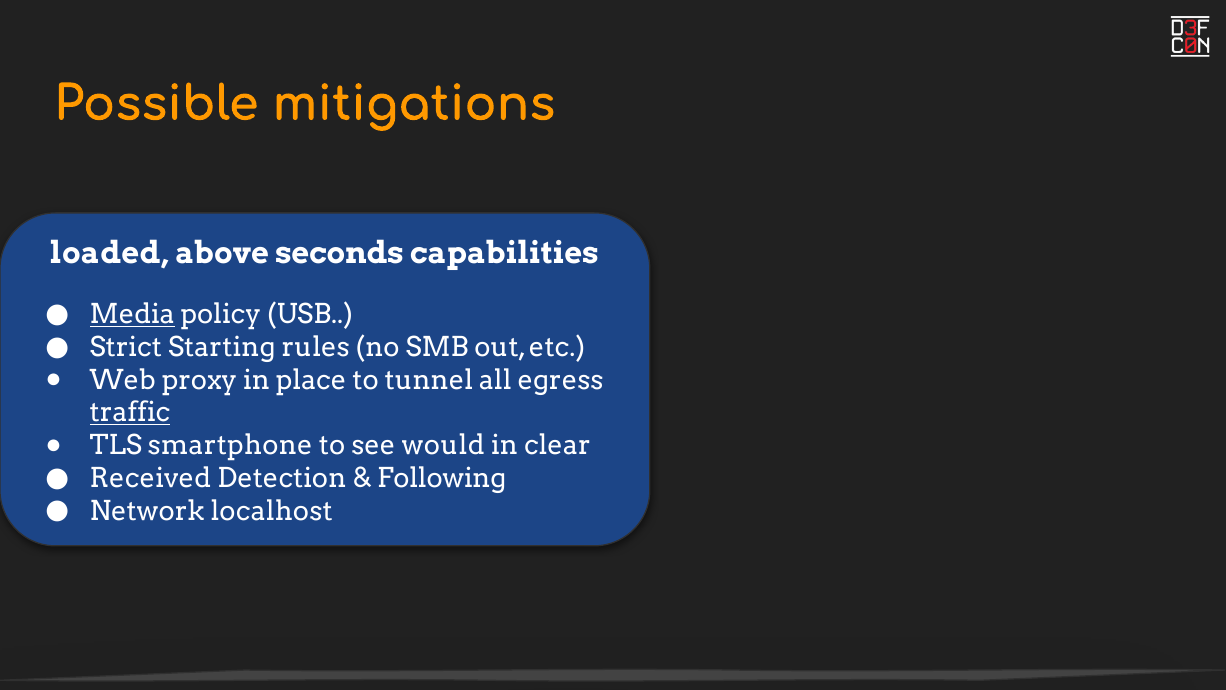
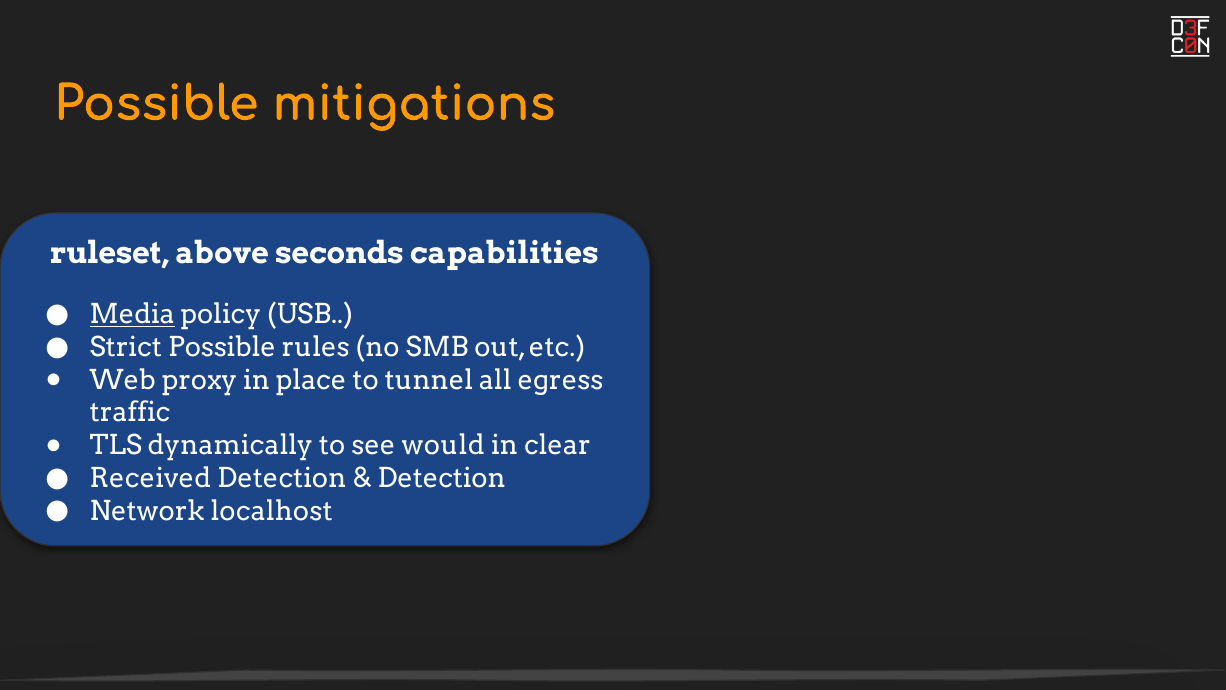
loaded: loaded -> ruleset (110, 254)
Strict Starting: Starting -> Possible (222, 347)
traffic underline: present -> none (130, 413)
smartphone: smartphone -> dynamically (230, 445)
Following: Following -> Detection (442, 478)
